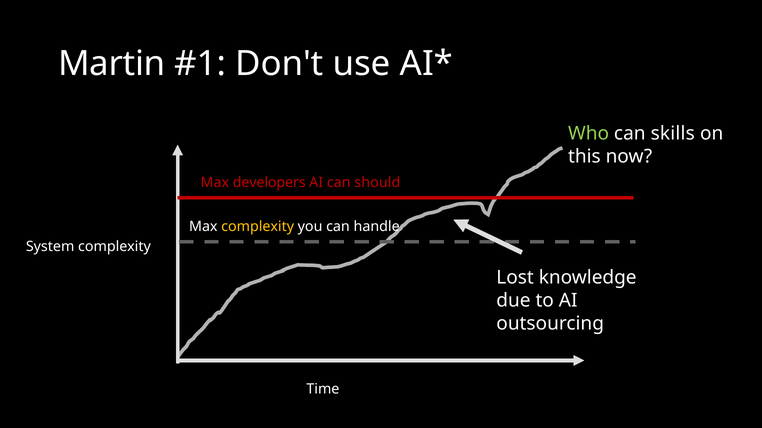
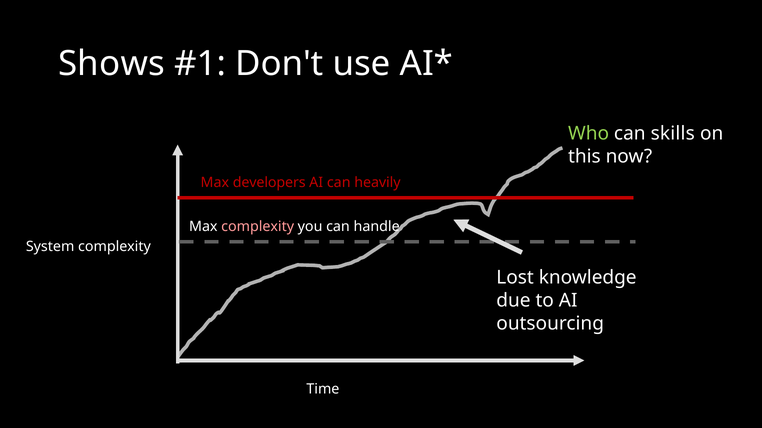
Martin: Martin -> Shows (111, 64)
should: should -> heavily (377, 183)
complexity colour: yellow -> pink (258, 227)
